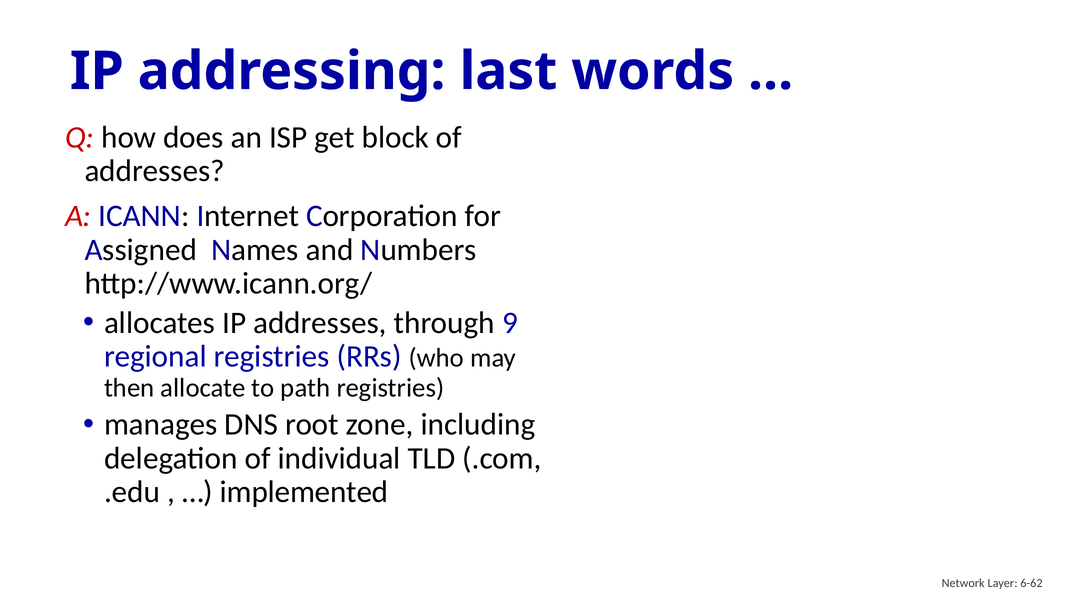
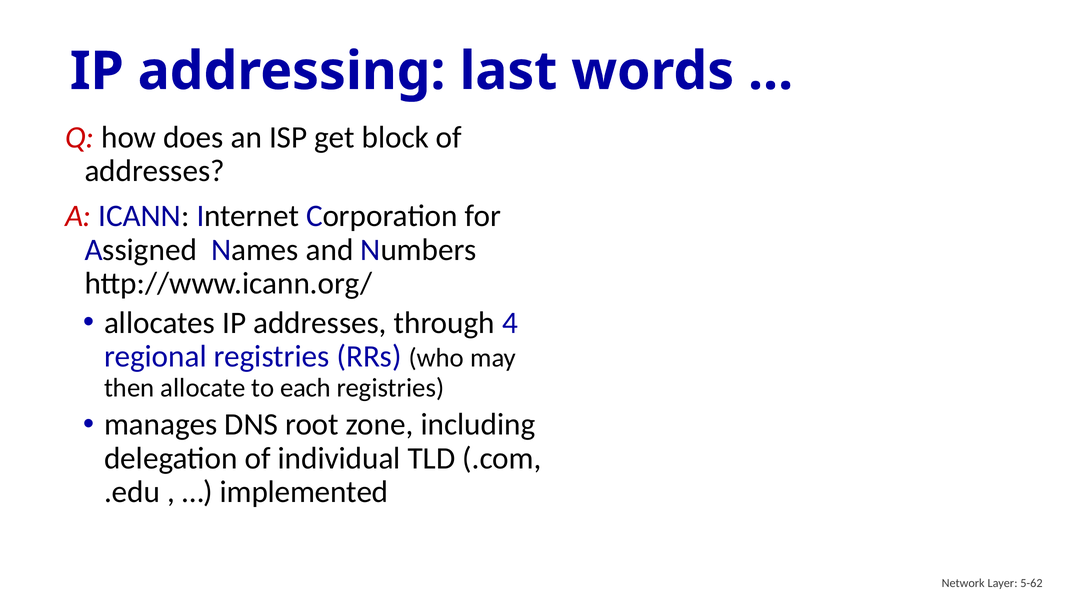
9: 9 -> 4 (510, 322)
path: path -> each (306, 387)
6-62: 6-62 -> 5-62 (1031, 583)
